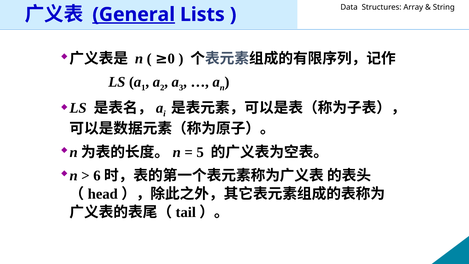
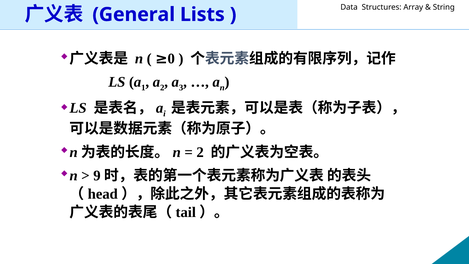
General underline: present -> none (134, 15)
5: 5 -> 2 (200, 152)
6: 6 -> 9 (97, 175)
